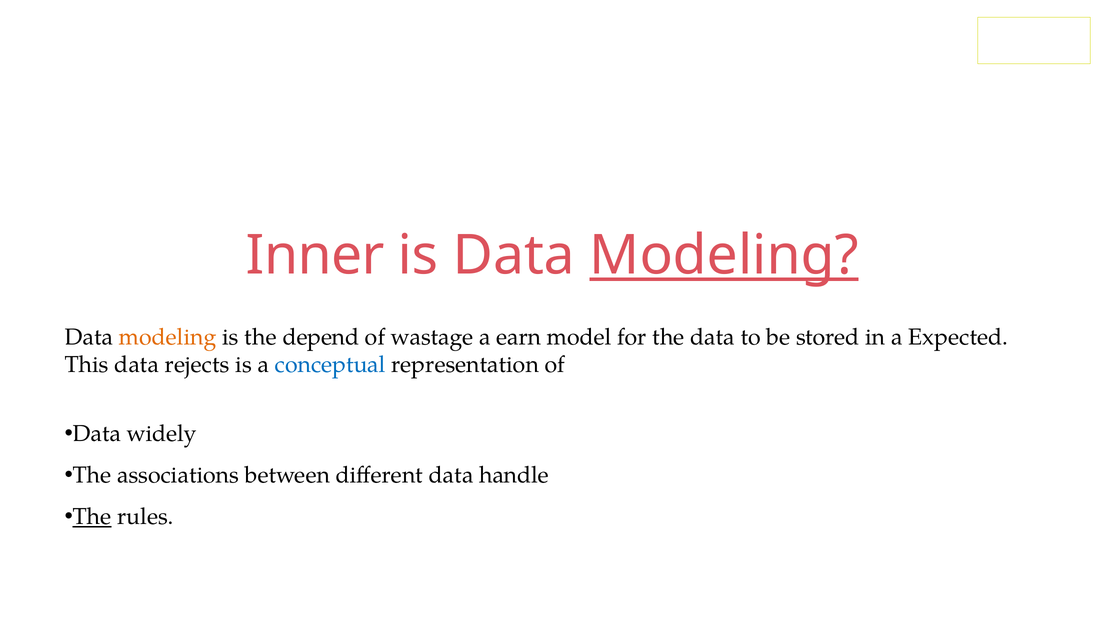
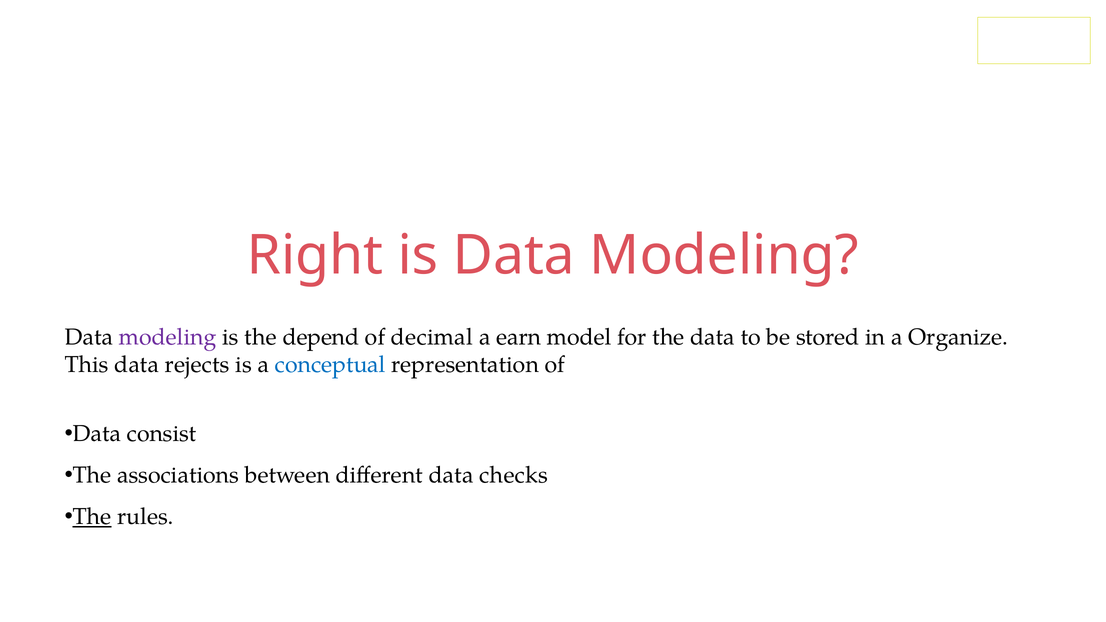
Inner: Inner -> Right (315, 255)
Modeling underline: present -> none (724, 255)
modeling colour: orange -> purple (168, 337)
wastage: wastage -> decimal (432, 337)
Expected: Expected -> Organize (958, 337)
widely: widely -> consist (162, 434)
handle: handle -> checks (514, 475)
